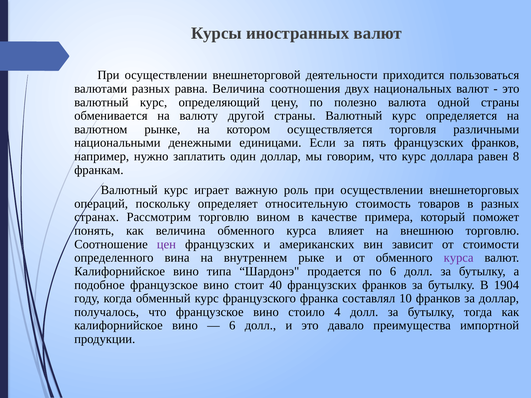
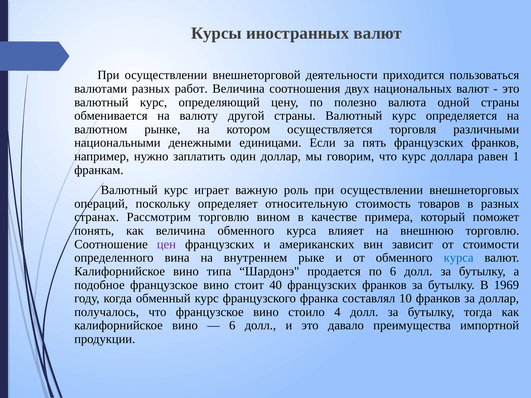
равна: равна -> работ (191, 89)
8: 8 -> 1 (516, 156)
курса colour: purple -> blue (459, 258)
1904: 1904 -> 1969 (506, 285)
